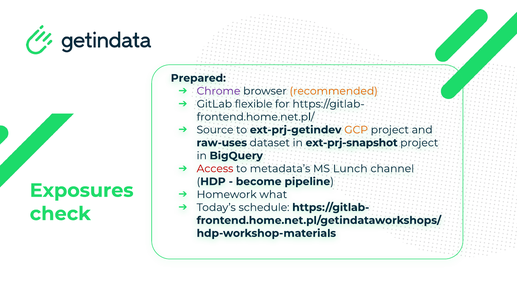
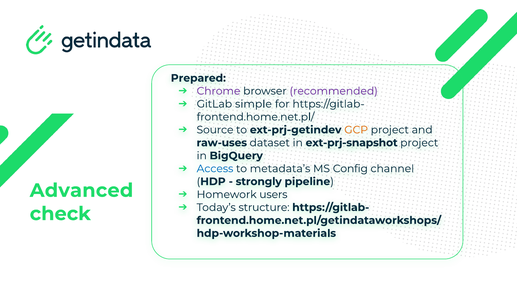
recommended colour: orange -> purple (334, 91)
flexible: flexible -> simple (253, 104)
Access colour: red -> blue (215, 169)
Lunch: Lunch -> Config (350, 169)
become: become -> strongly (259, 181)
Exposures: Exposures -> Advanced (81, 190)
what: what -> users (273, 194)
schedule: schedule -> structure (264, 207)
